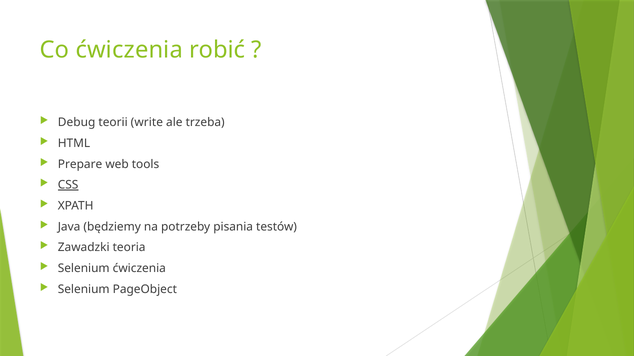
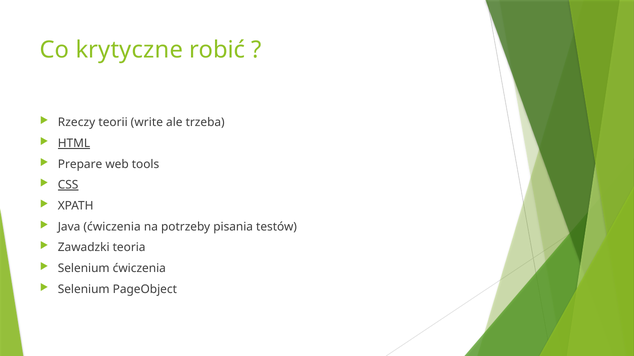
Co ćwiczenia: ćwiczenia -> krytyczne (129, 50)
Debug: Debug -> Rzeczy (77, 123)
HTML underline: none -> present (74, 144)
Java będziemy: będziemy -> ćwiczenia (112, 227)
